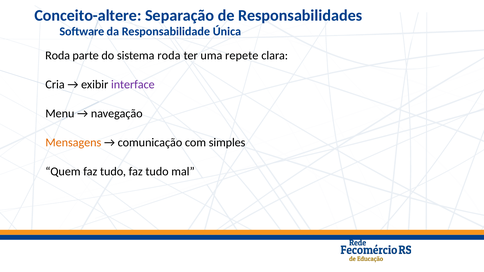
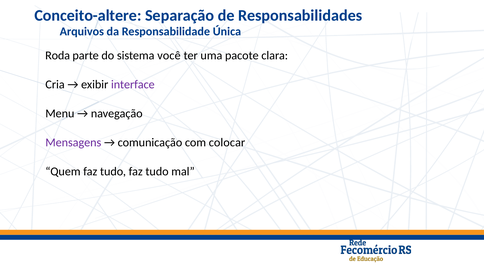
Software: Software -> Arquivos (82, 32)
sistema roda: roda -> você (169, 56)
repete: repete -> pacote (242, 56)
Mensagens colour: orange -> purple (73, 143)
simples: simples -> colocar (227, 143)
